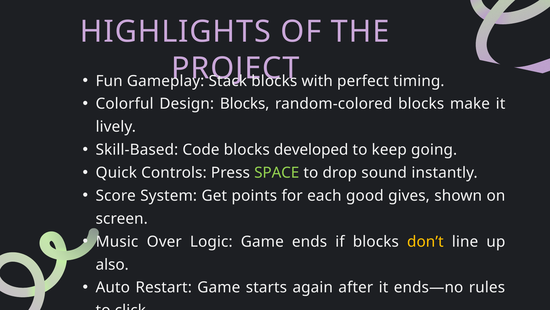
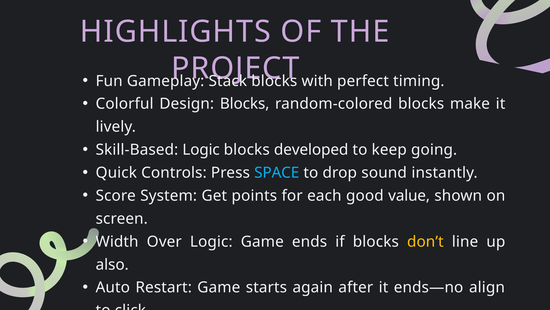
Skill-Based Code: Code -> Logic (201, 150)
SPACE colour: light green -> light blue (277, 172)
gives: gives -> value (409, 195)
Music: Music -> Width (117, 241)
rules: rules -> align (487, 287)
